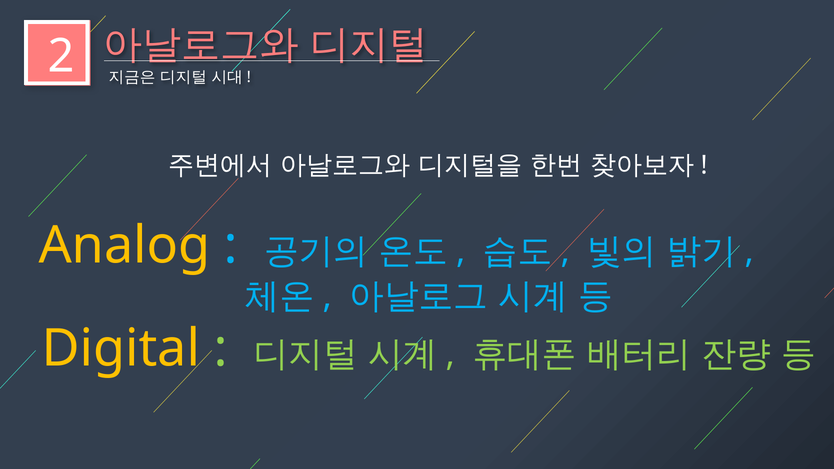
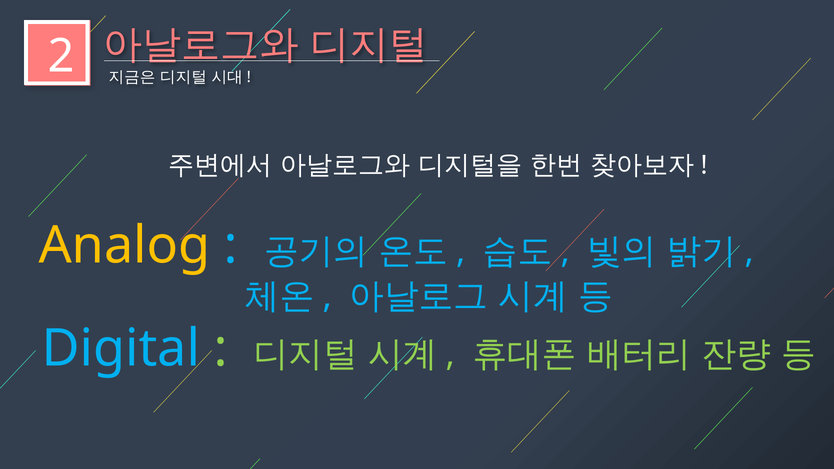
Digital colour: yellow -> light blue (121, 349)
